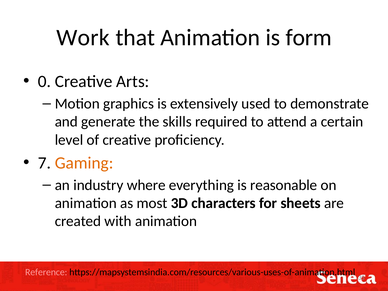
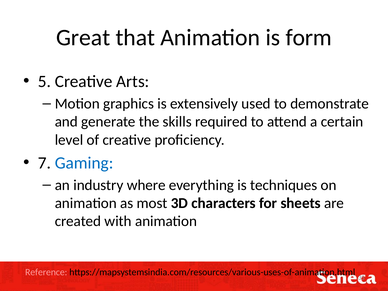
Work: Work -> Great (83, 38)
0: 0 -> 5 (44, 81)
Gaming colour: orange -> blue (84, 163)
reasonable: reasonable -> techniques (284, 185)
